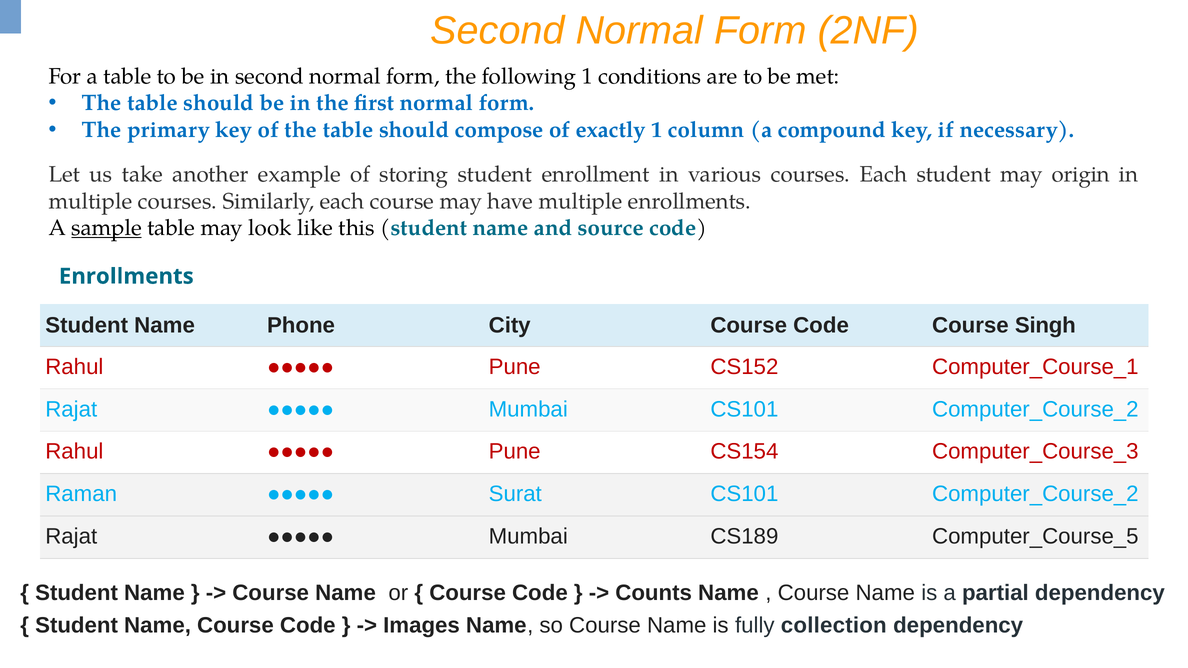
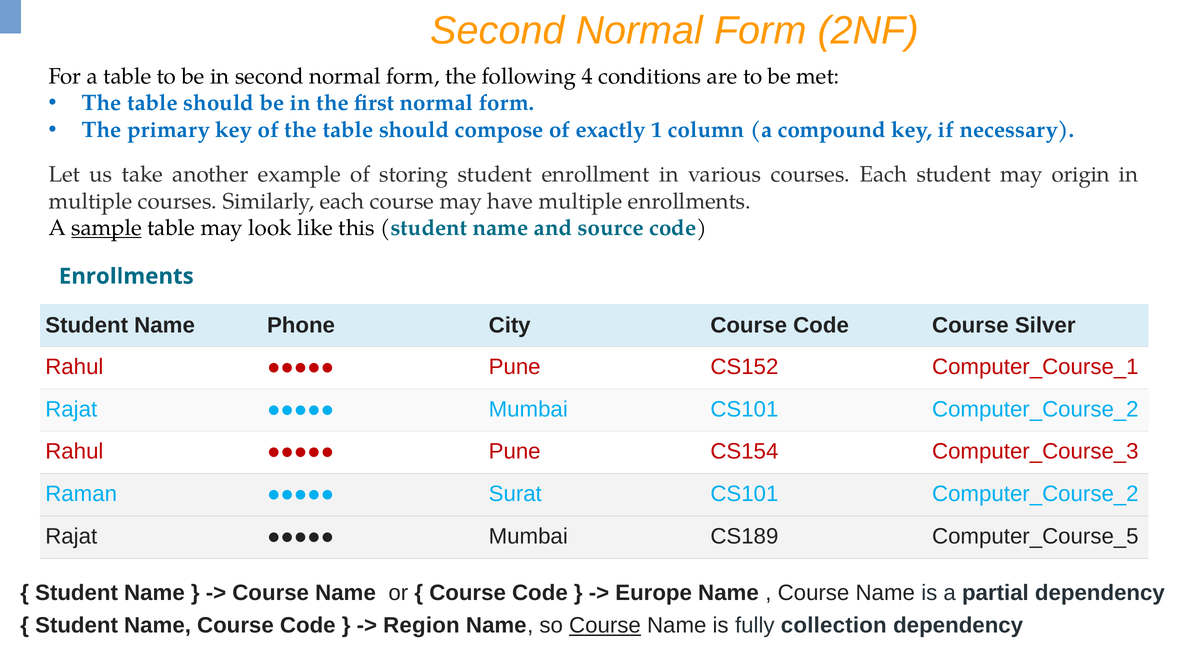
following 1: 1 -> 4 (587, 76)
Singh: Singh -> Silver (1045, 326)
Counts: Counts -> Europe (654, 593)
Images: Images -> Region (421, 626)
Course underline: none -> present (605, 626)
